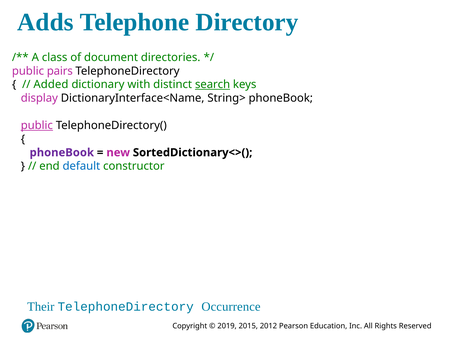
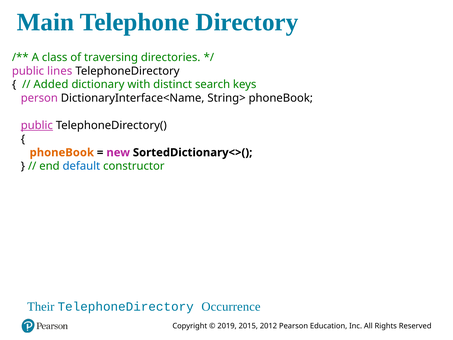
Adds: Adds -> Main (45, 22)
document: document -> traversing (111, 57)
pairs: pairs -> lines (60, 71)
search underline: present -> none (213, 84)
display: display -> person (39, 98)
phoneBook colour: purple -> orange (62, 152)
